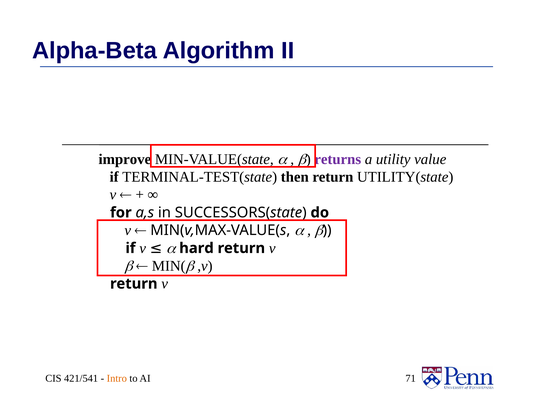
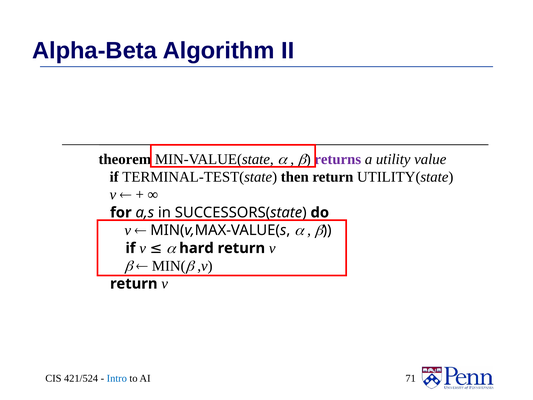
improve: improve -> theorem (125, 159)
421/541: 421/541 -> 421/524 (81, 378)
Intro colour: orange -> blue (117, 378)
